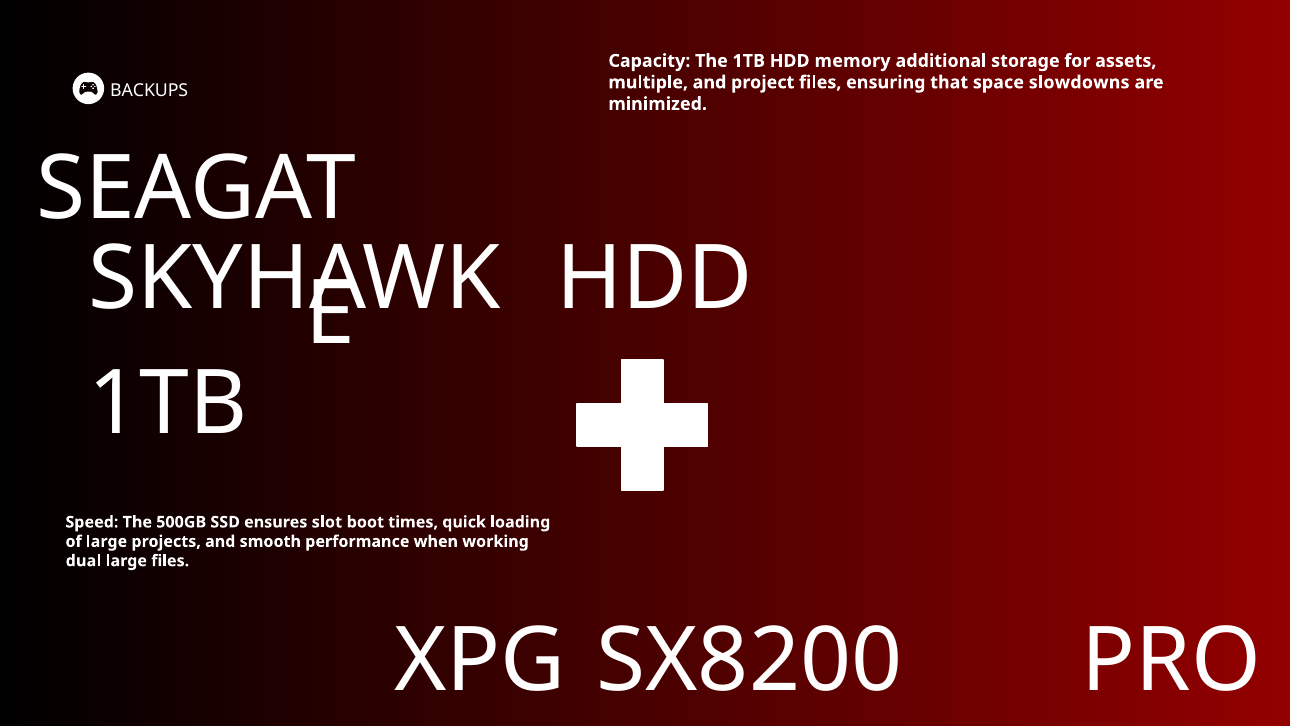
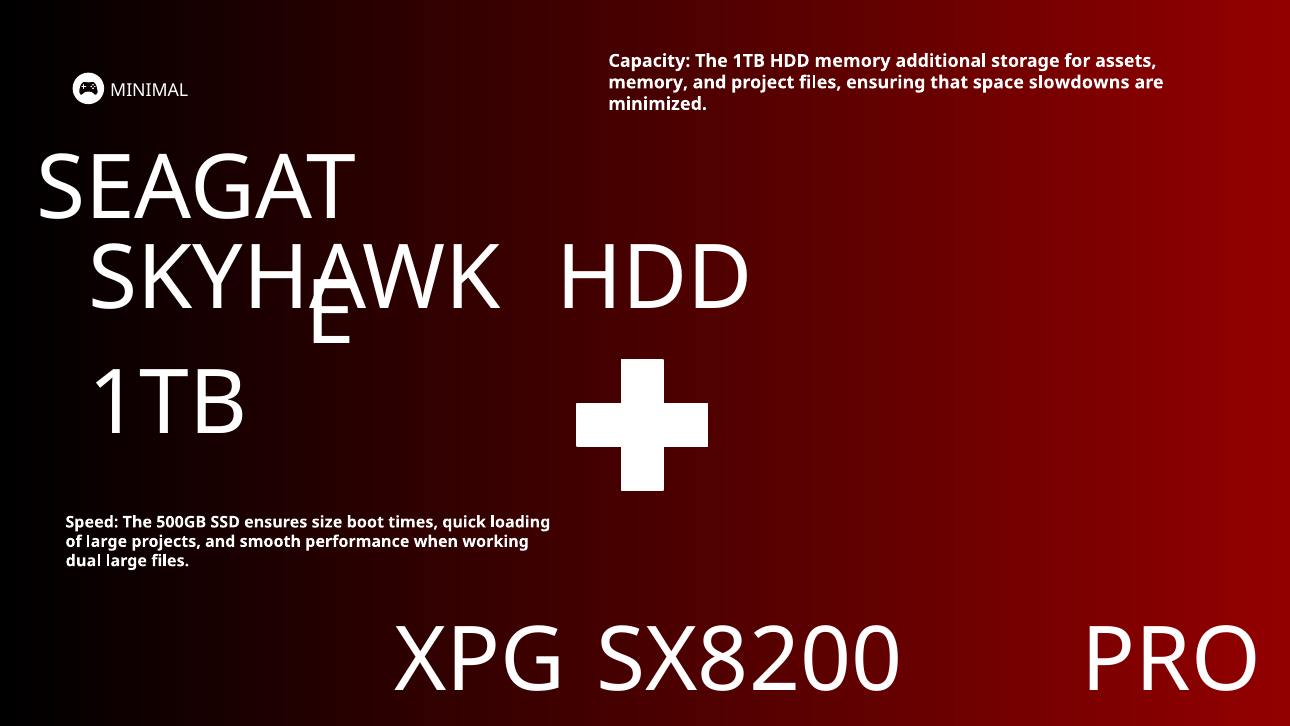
multiple: multiple -> memory (648, 82)
BACKUPS: BACKUPS -> MINIMAL (149, 90)
slot: slot -> size (327, 522)
